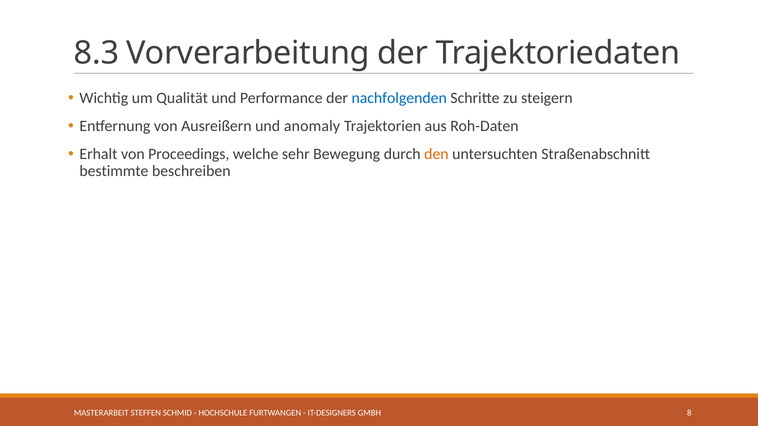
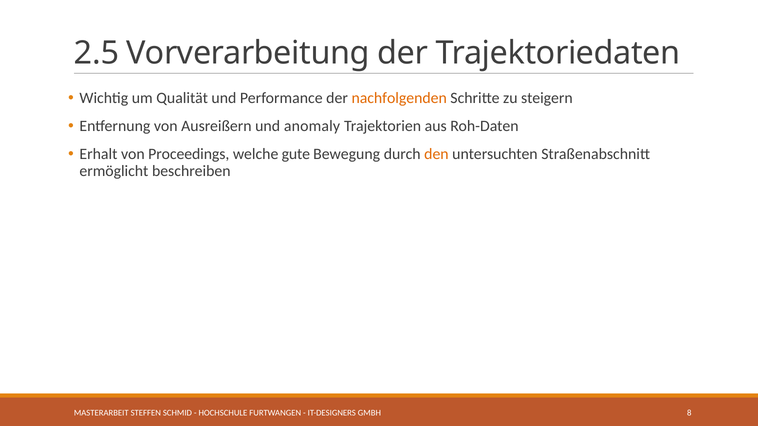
8.3: 8.3 -> 2.5 (96, 53)
nachfolgenden colour: blue -> orange (399, 98)
sehr: sehr -> gute (296, 154)
bestimmte: bestimmte -> ermöglicht (114, 171)
